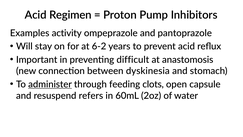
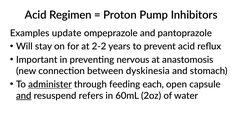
activity: activity -> update (67, 33)
6-2: 6-2 -> 2-2 (99, 46)
difficult: difficult -> nervous (133, 60)
clots: clots -> each (153, 84)
and underline: none -> present (24, 95)
